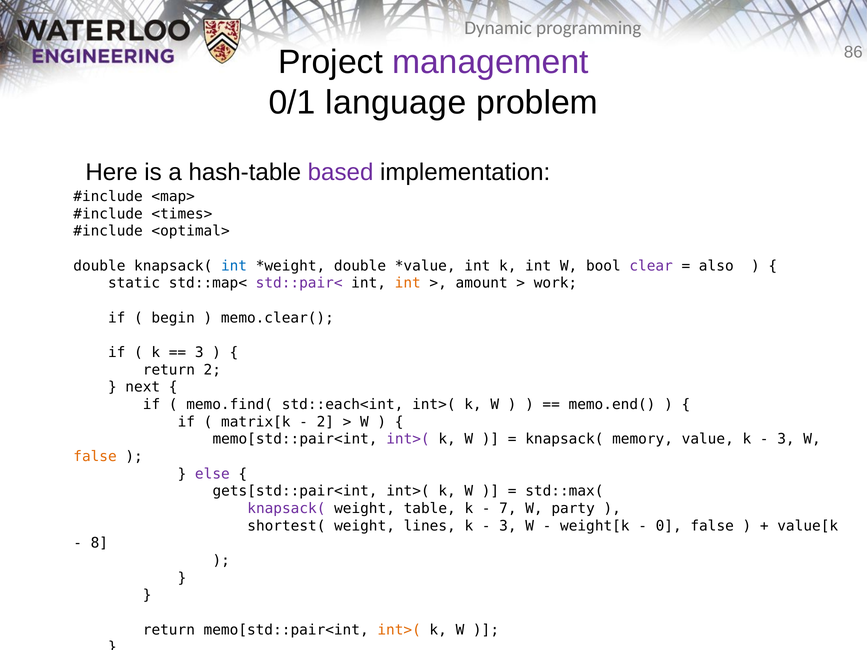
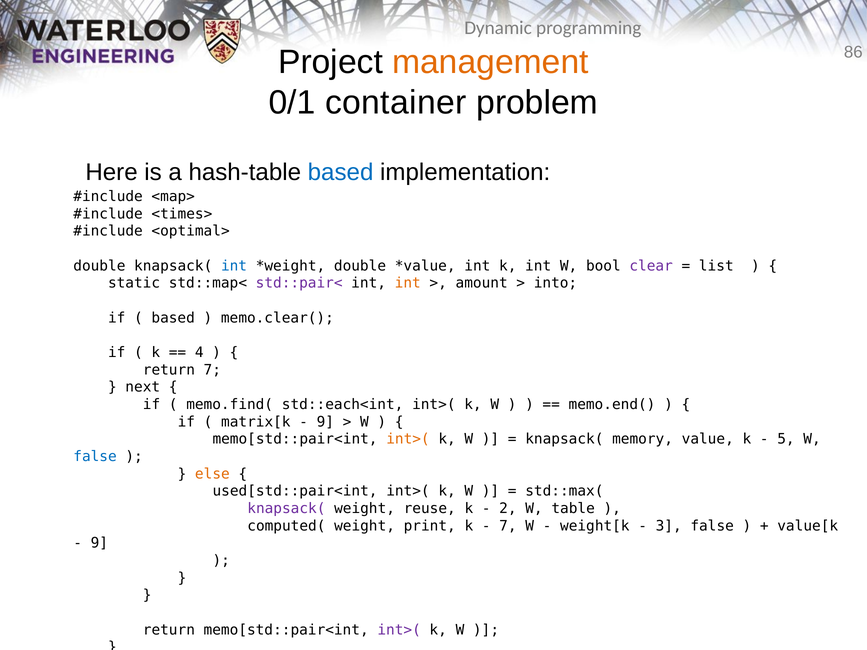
management colour: purple -> orange (490, 62)
language: language -> container (396, 103)
based colour: purple -> blue (341, 172)
also: also -> list (716, 266)
work: work -> into (555, 283)
begin: begin -> based (173, 318)
3: 3 -> 4 (199, 353)
return 2: 2 -> 7 (212, 370)
2: 2 -> 9 (325, 422)
int>( colour: purple -> orange (408, 439)
3: 3 -> 5 (786, 439)
false colour: orange -> blue (95, 457)
else colour: purple -> orange (212, 474)
gets[std::pair<int: gets[std::pair<int -> used[std::pair<int (295, 491)
table: table -> reuse (430, 509)
7: 7 -> 2 (508, 509)
party: party -> table (573, 509)
shortest(: shortest( -> computed( (286, 526)
lines: lines -> print (430, 526)
3: 3 -> 7 (508, 526)
0: 0 -> 3 (669, 526)
8: 8 -> 9 (99, 543)
int>( colour: orange -> purple (399, 630)
